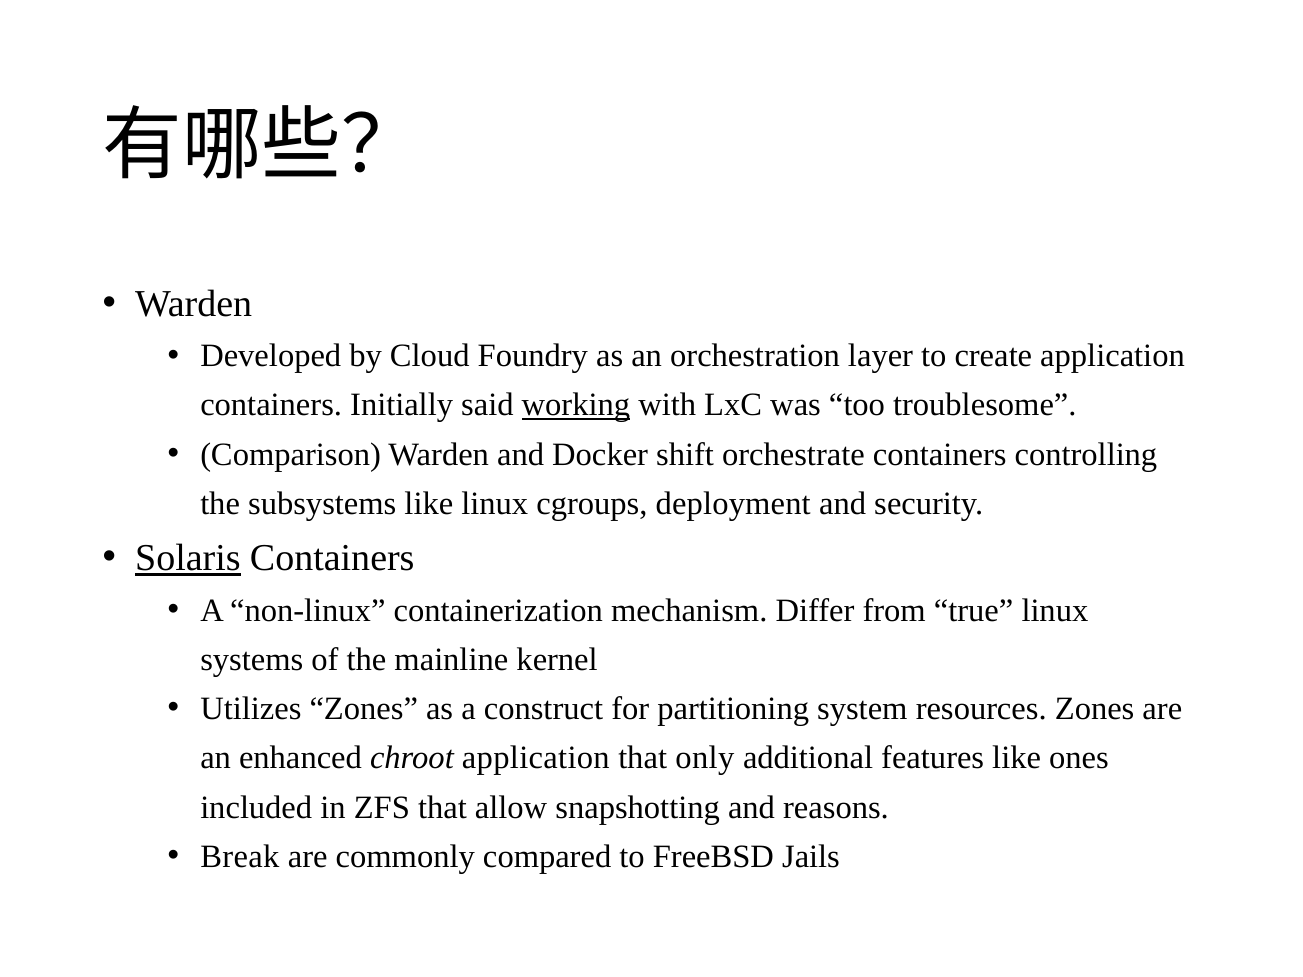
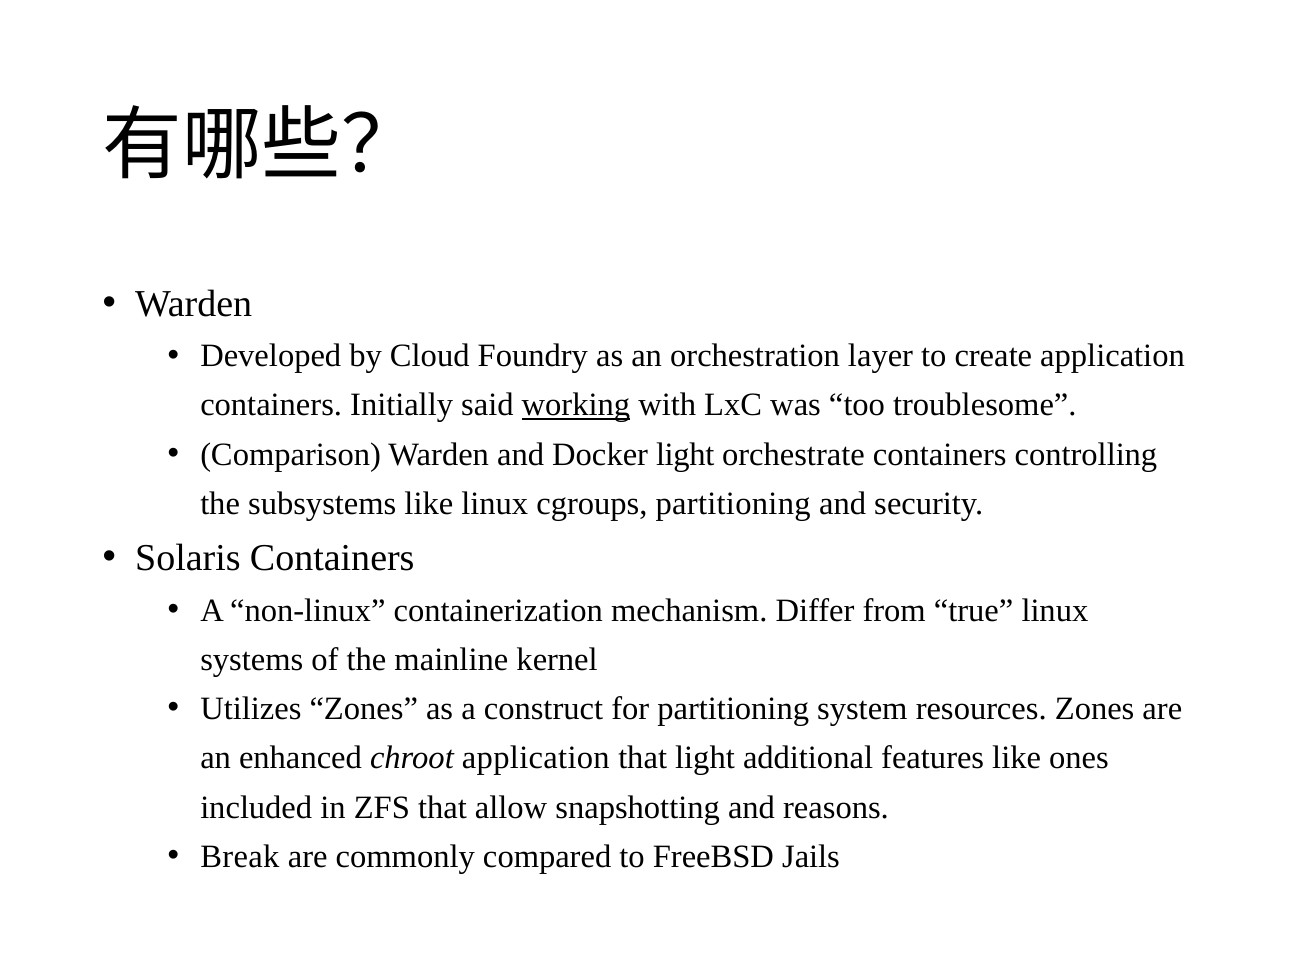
Docker shift: shift -> light (685, 455)
cgroups deployment: deployment -> partitioning (733, 504)
Solaris underline: present -> none (188, 558)
that only: only -> light (705, 758)
